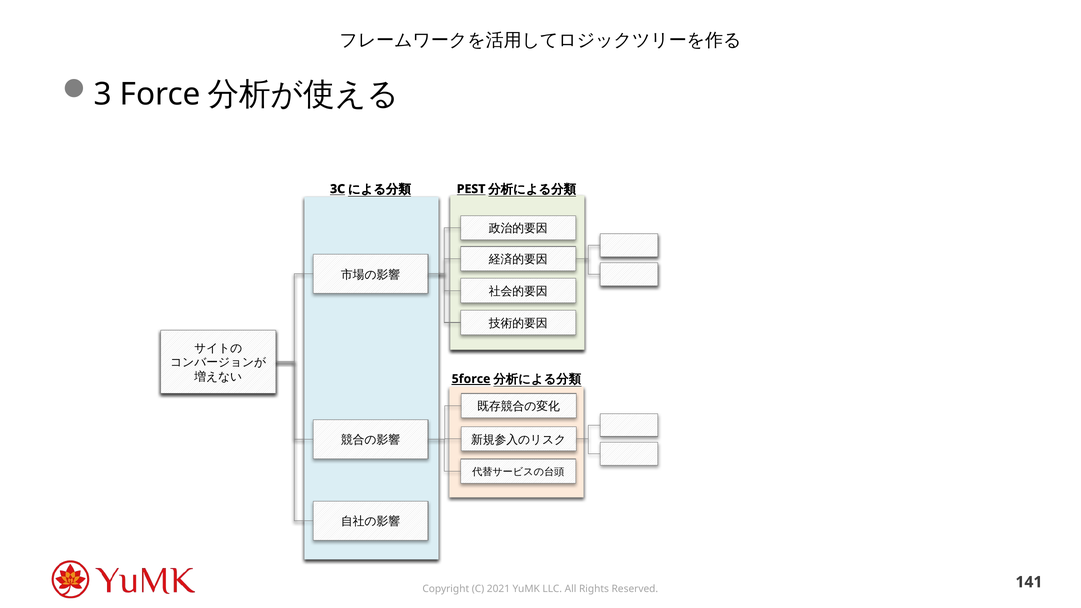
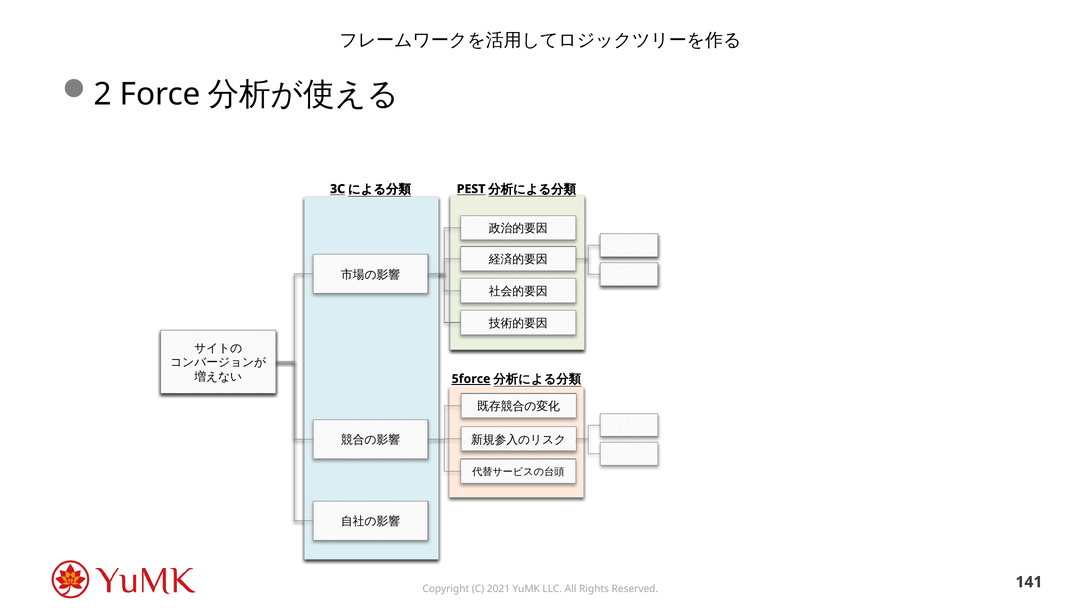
3: 3 -> 2 (103, 94)
